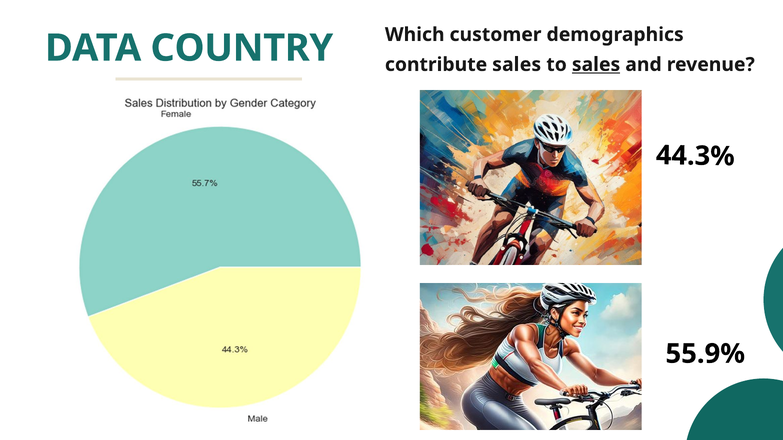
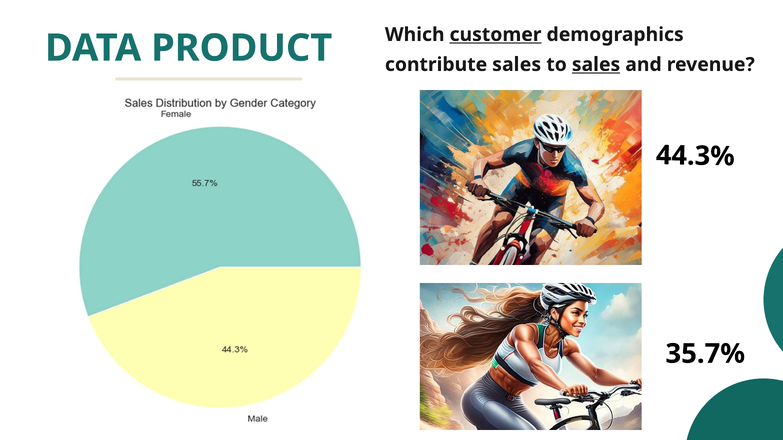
customer underline: none -> present (496, 35)
COUNTRY: COUNTRY -> PRODUCT (242, 48)
55.9%: 55.9% -> 35.7% (705, 354)
